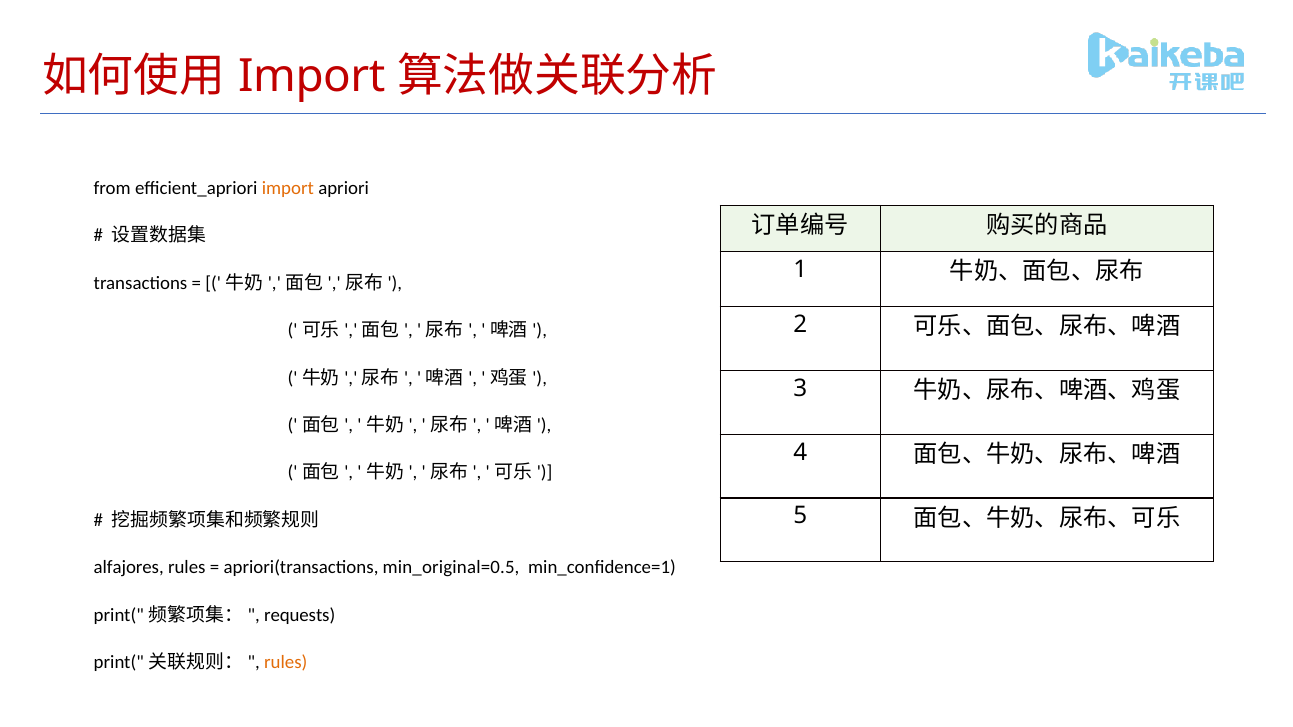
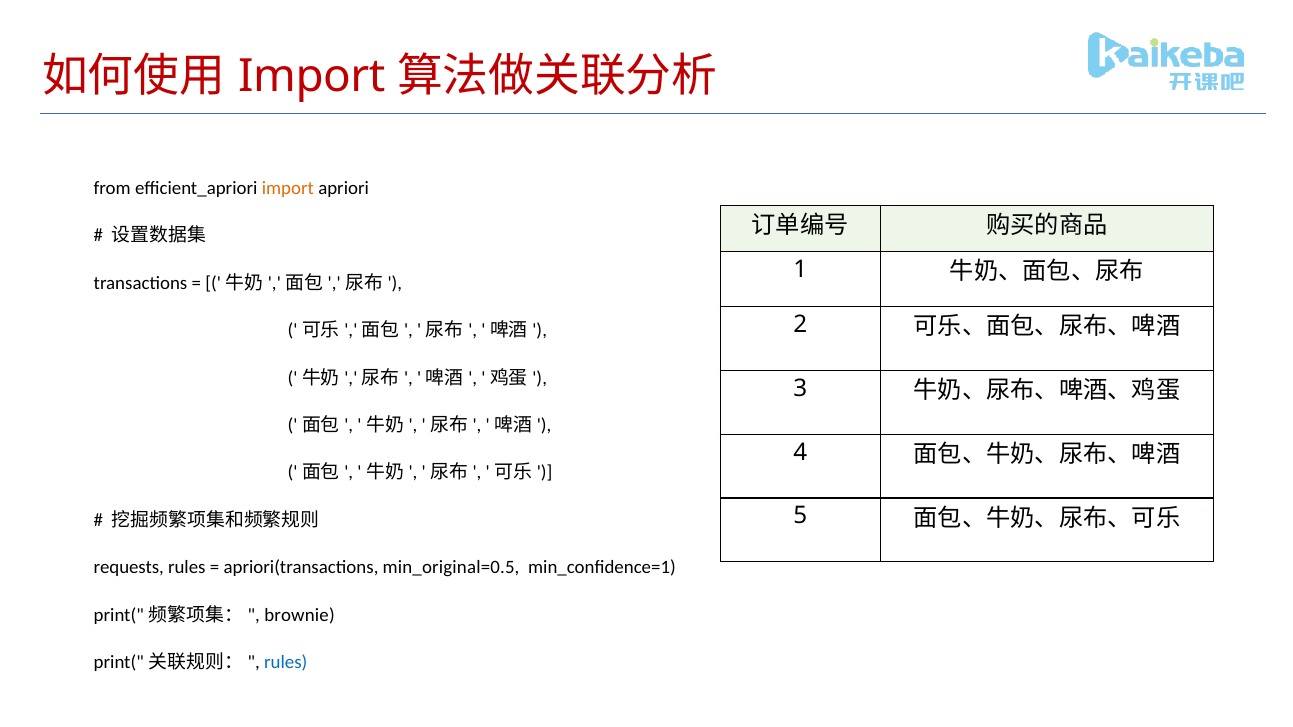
alfajores: alfajores -> requests (129, 568)
requests: requests -> brownie (300, 615)
rules colour: orange -> blue (286, 662)
